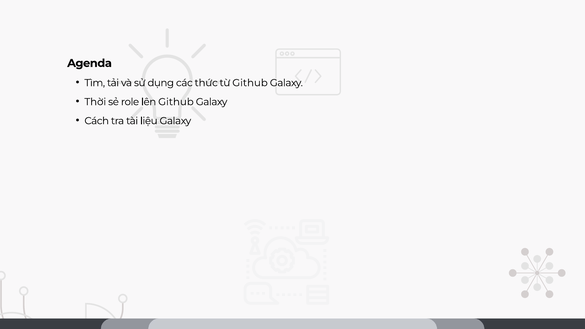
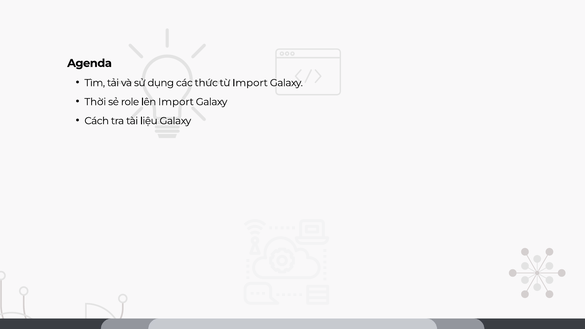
từ Github: Github -> Import (250, 83)
lên Github: Github -> Import (176, 102)
